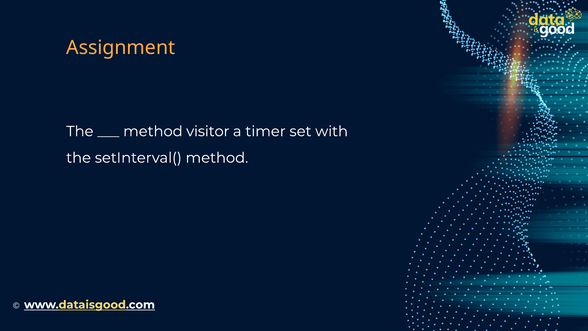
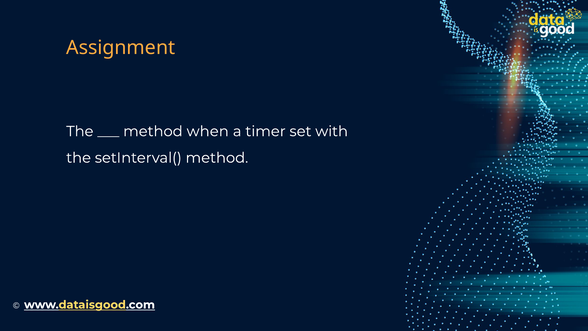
visitor: visitor -> when (208, 131)
